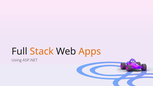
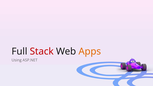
Stack colour: orange -> red (42, 51)
